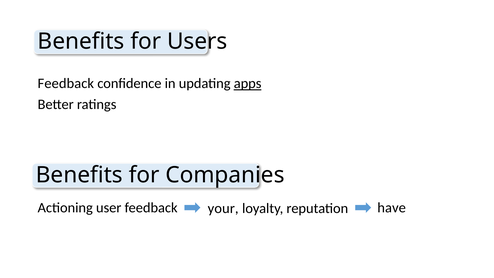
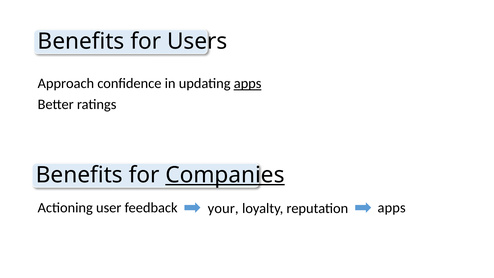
Feedback: Feedback -> Approach (66, 84)
Companies underline: none -> present (225, 175)
reputation have: have -> apps (392, 208)
